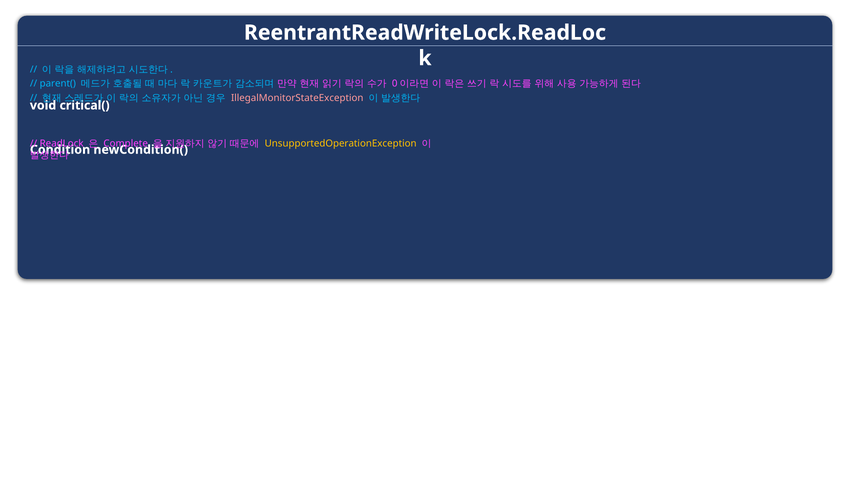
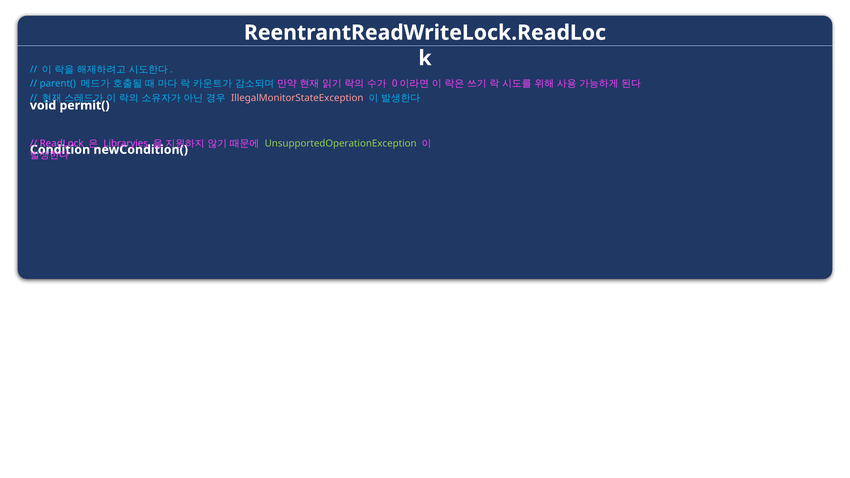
critical(: critical( -> permit( (85, 105)
Complete: Complete -> Libraryies (126, 143)
UnsupportedOperationException colour: yellow -> light green (341, 143)
